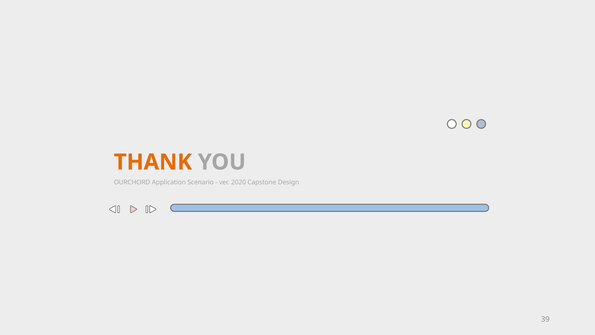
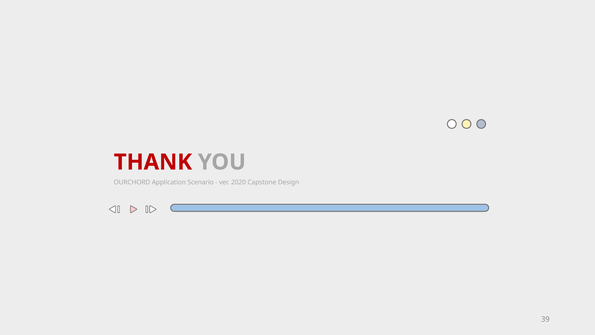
THANK colour: orange -> red (153, 162)
